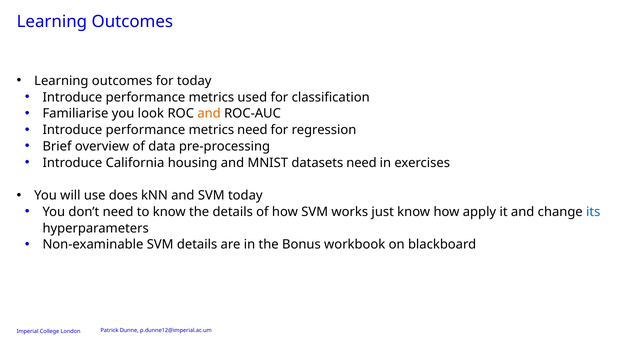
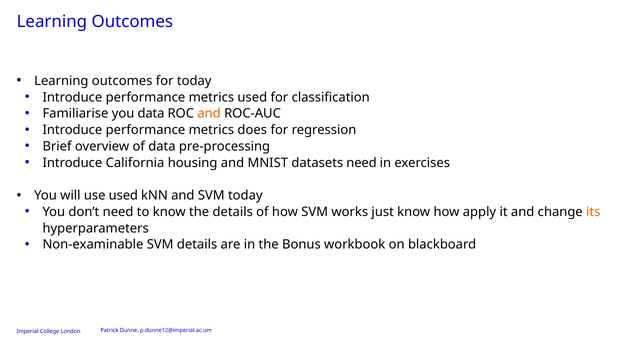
you look: look -> data (151, 114)
metrics need: need -> does (252, 130)
use does: does -> used (123, 196)
its colour: blue -> orange (593, 212)
